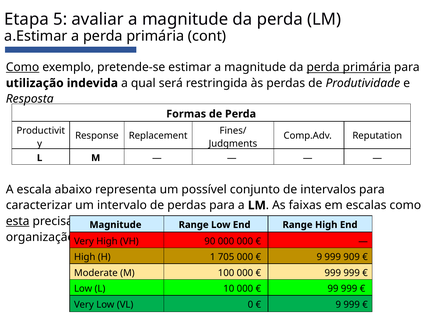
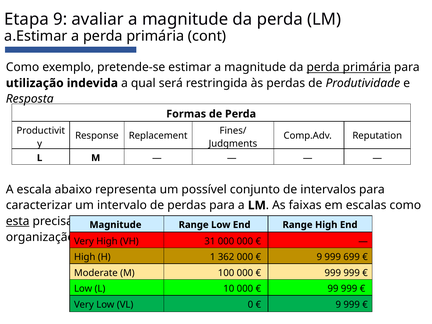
Etapa 5: 5 -> 9 (60, 19)
Como underline: present -> none (23, 67)
90: 90 -> 31 (210, 241)
705: 705 -> 362 (226, 257)
909: 909 -> 699 (352, 257)
